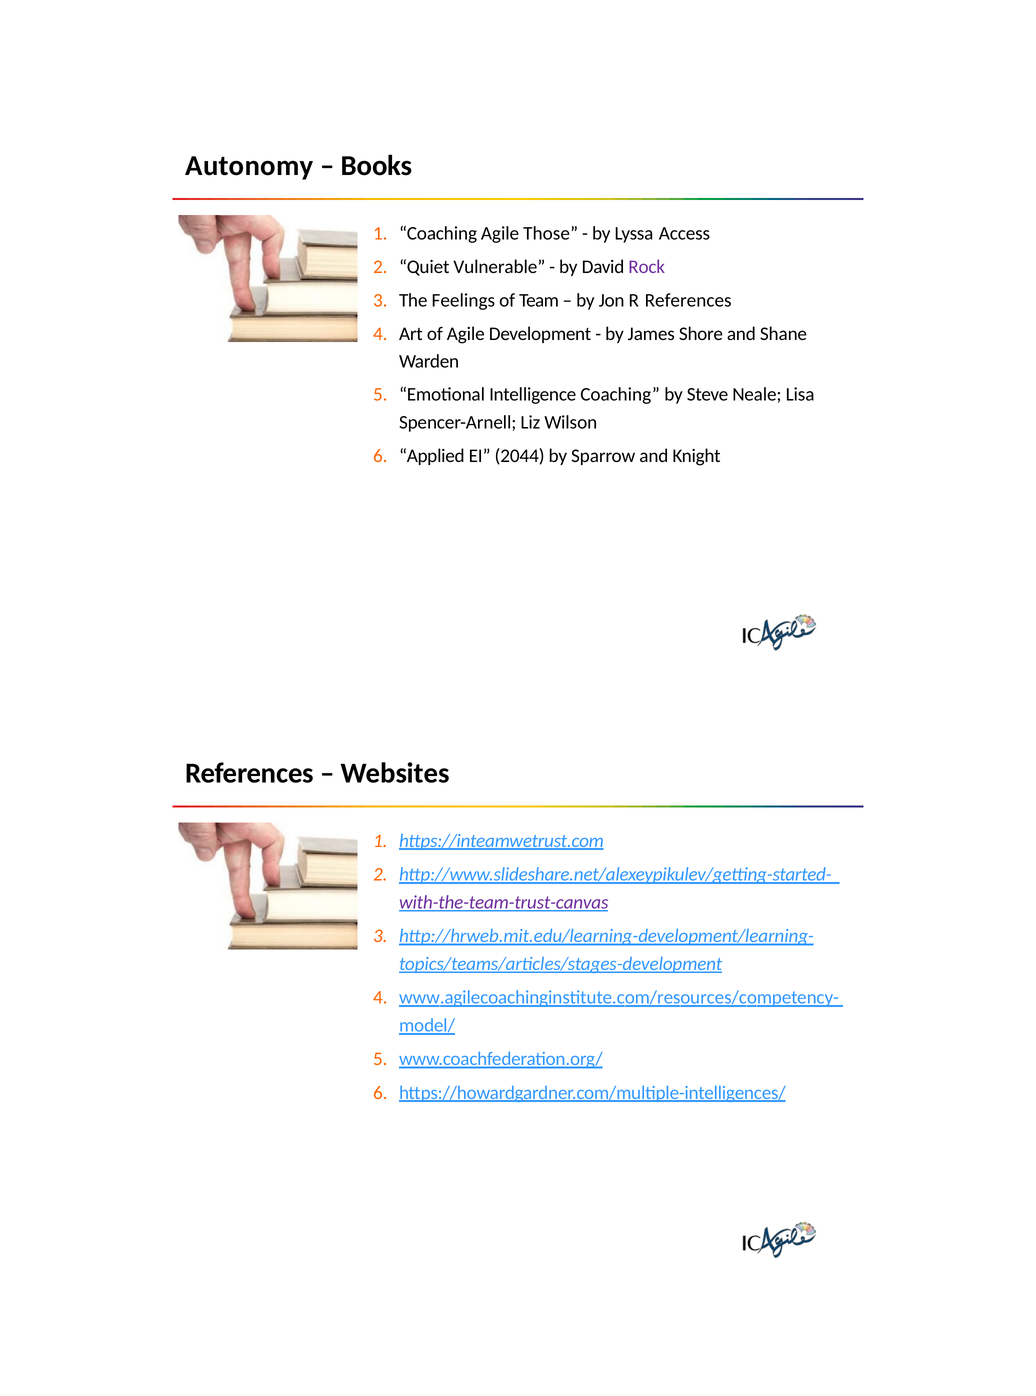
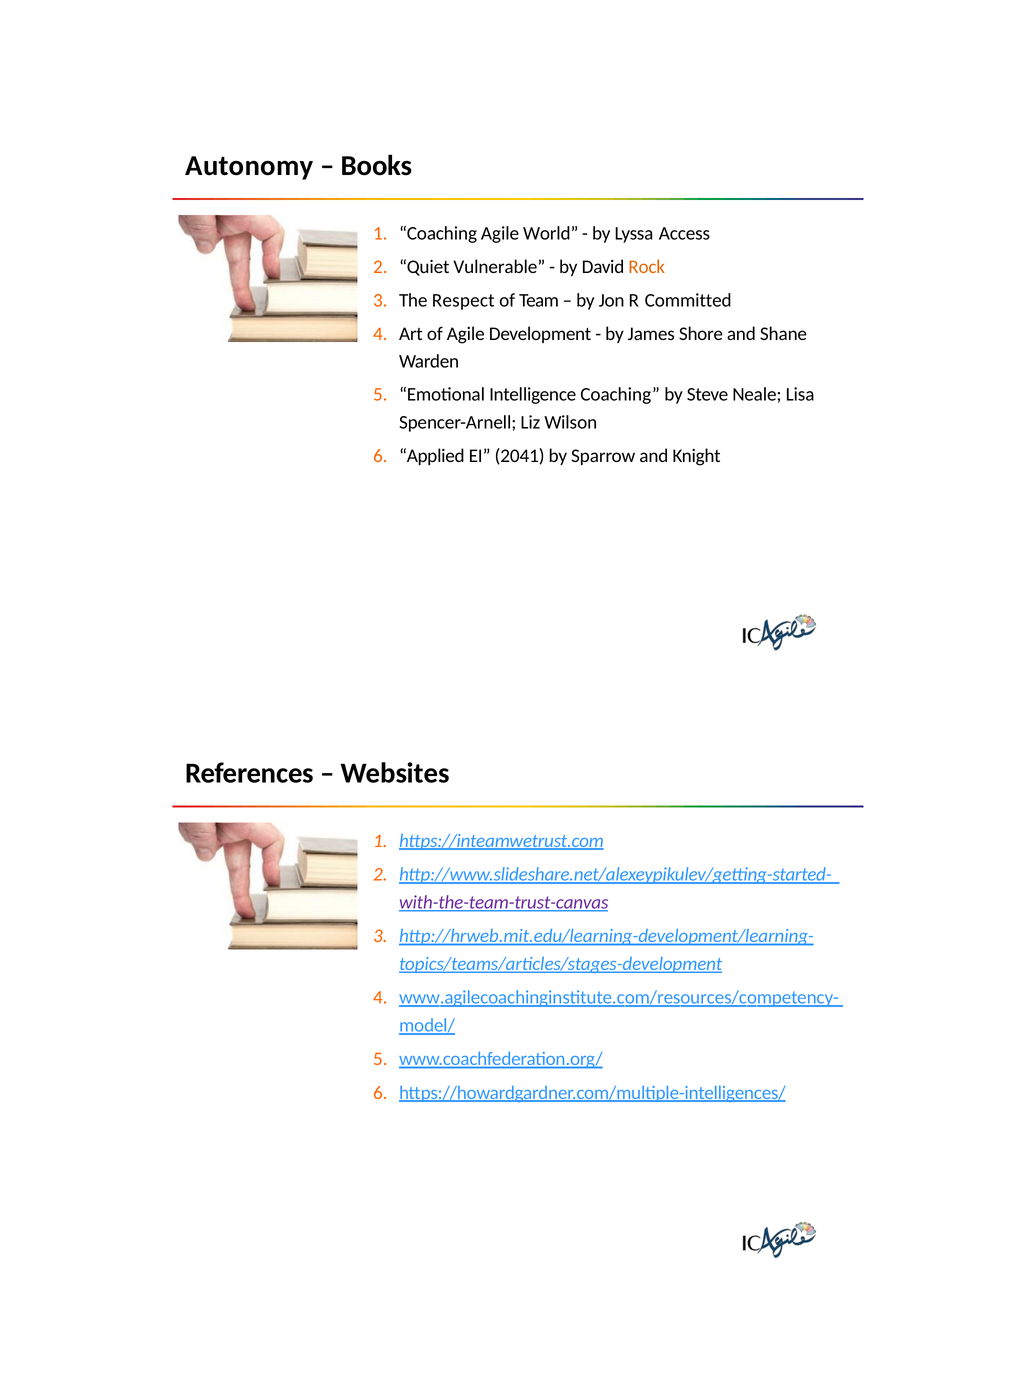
Those: Those -> World (551, 233)
Rock colour: purple -> orange (647, 267)
Feelings: Feelings -> Respect (463, 300)
R References: References -> Committed (688, 300)
2044: 2044 -> 2041 (520, 456)
